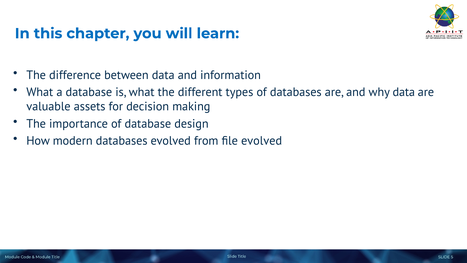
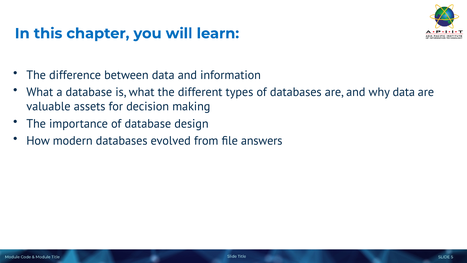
file evolved: evolved -> answers (262, 141)
